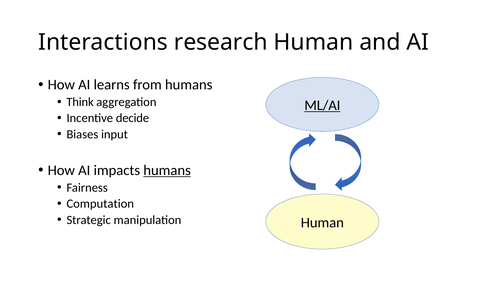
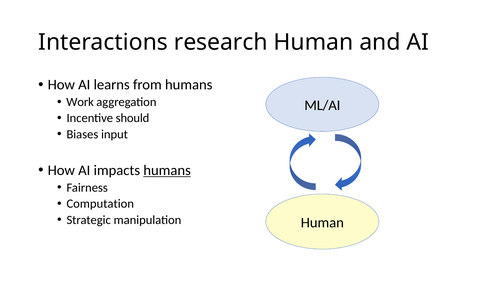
Think: Think -> Work (80, 102)
ML/AI underline: present -> none (322, 106)
decide: decide -> should (133, 118)
